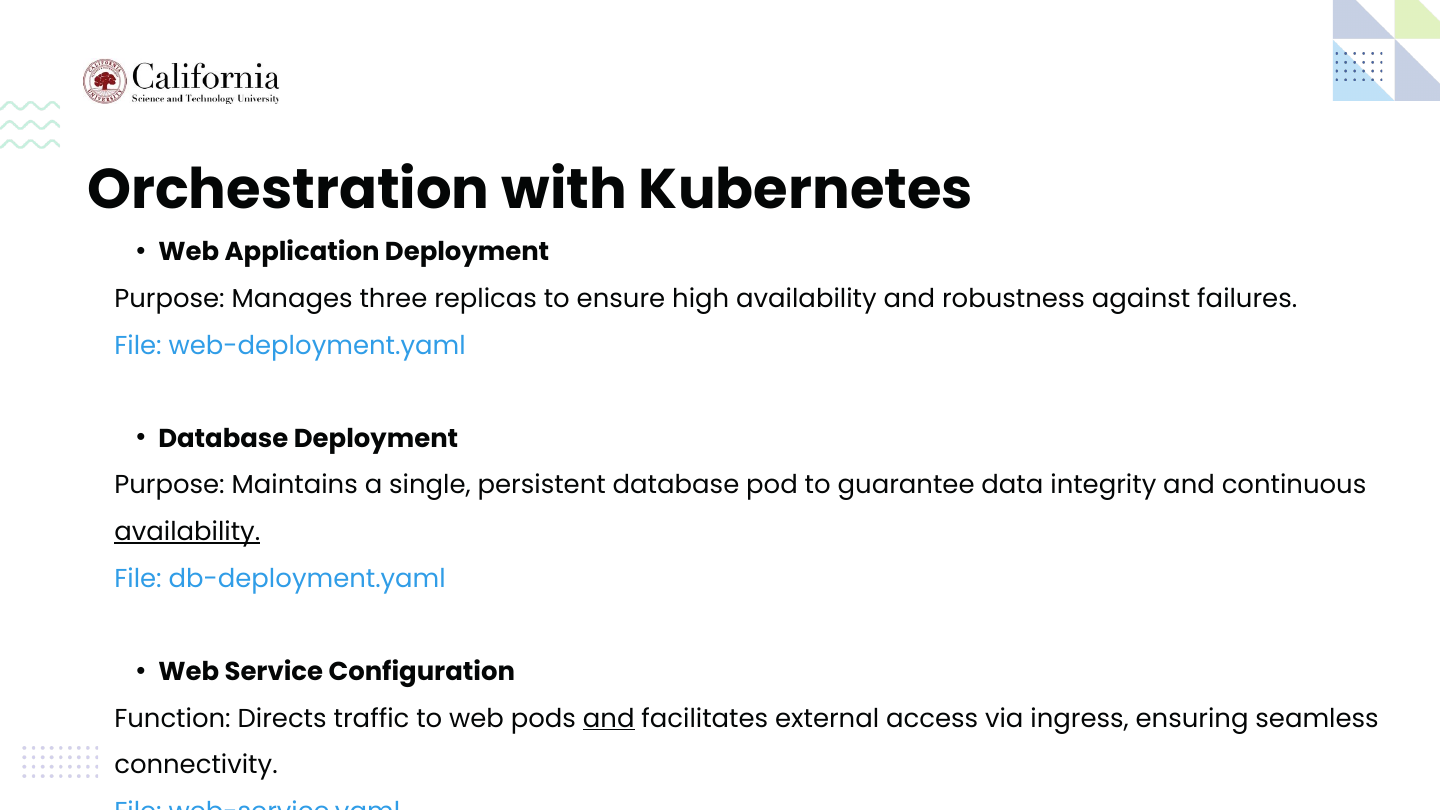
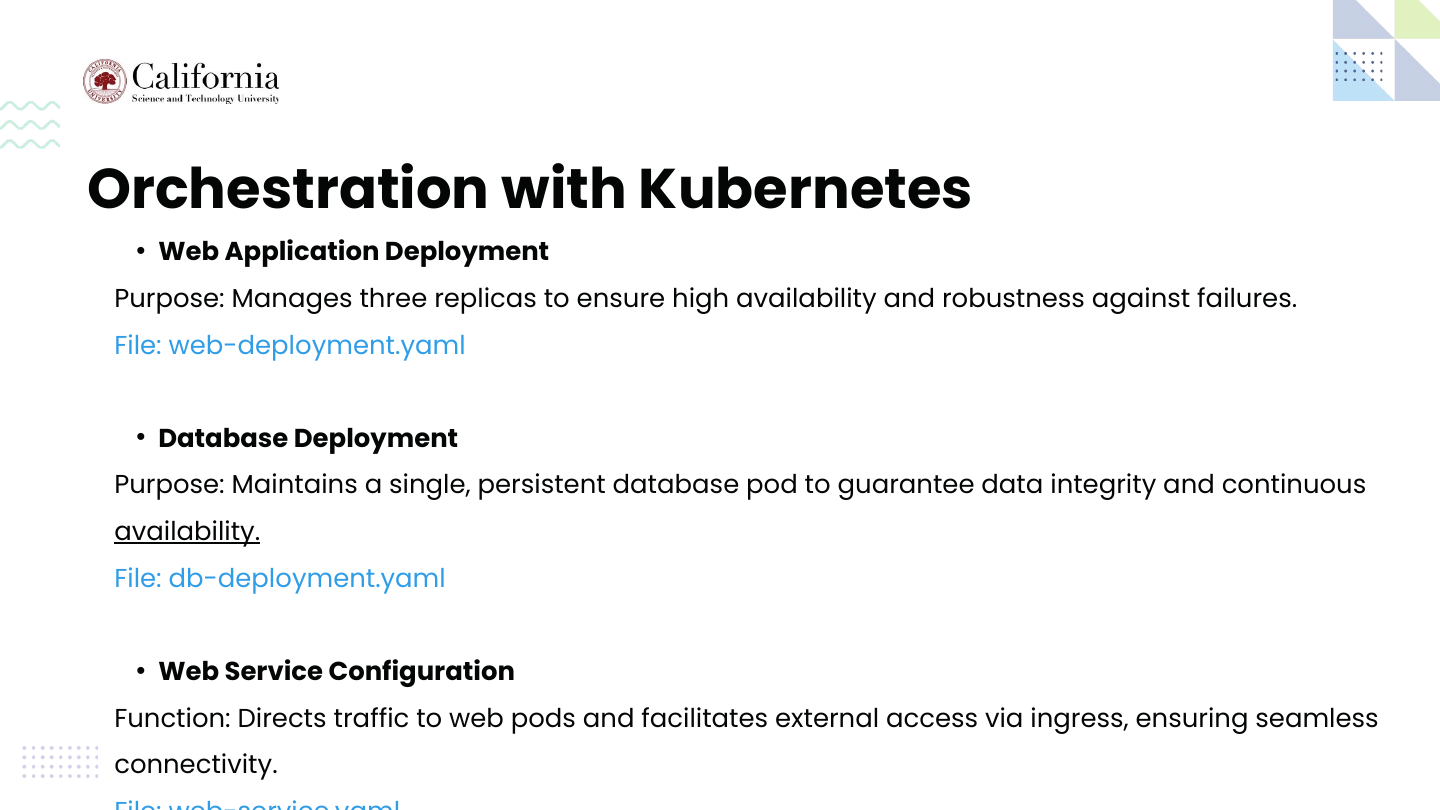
and underline: present -> none (609, 719)
